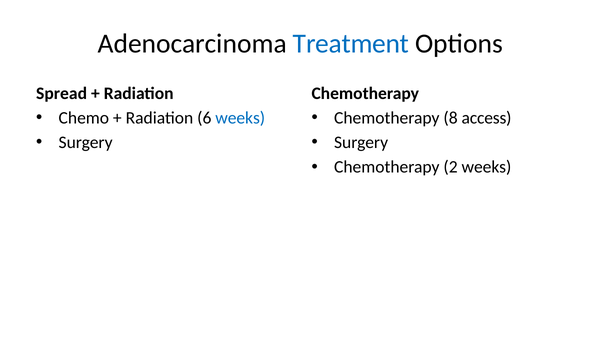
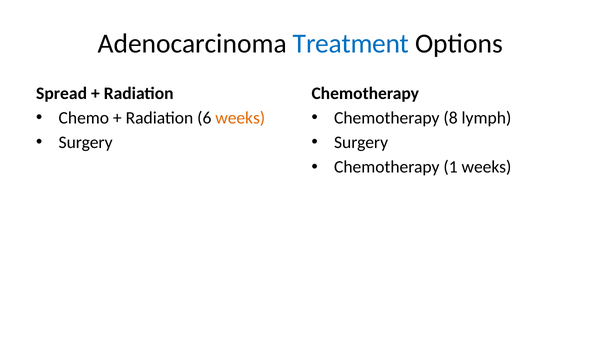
weeks colour: blue -> orange (240, 118)
access: access -> lymph (486, 118)
2: 2 -> 1 (451, 167)
